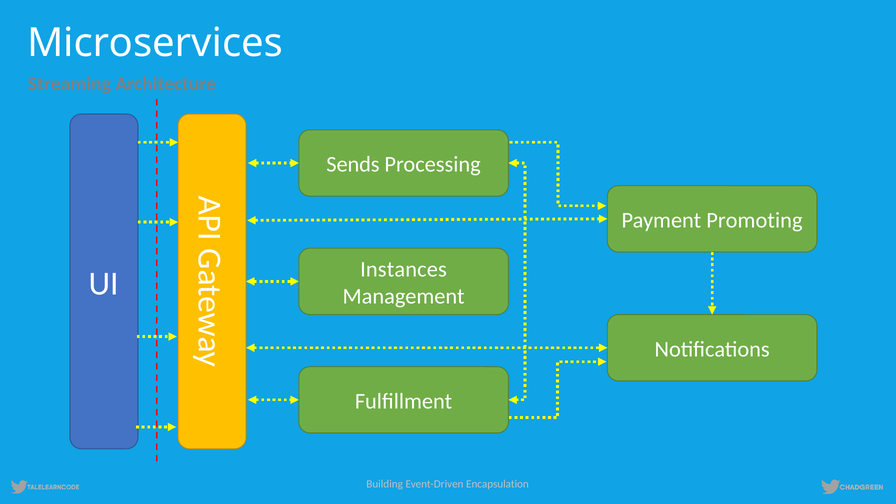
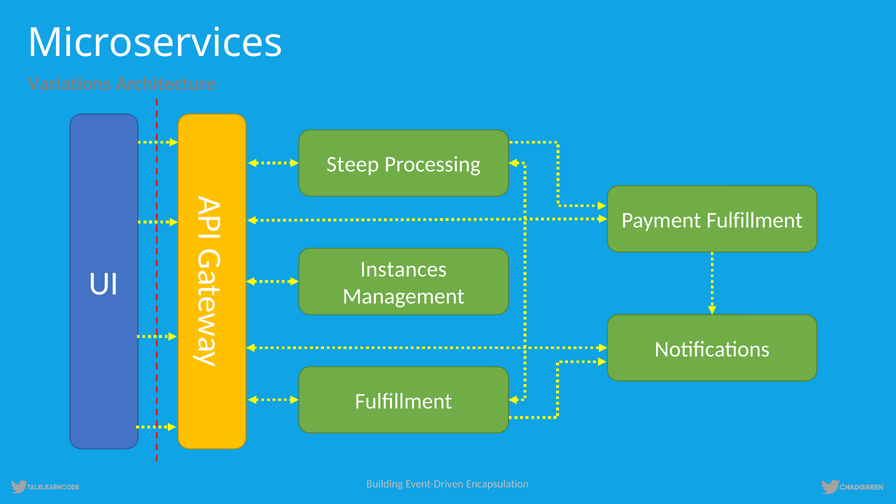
Streaming: Streaming -> Variations (69, 84)
Sends: Sends -> Steep (353, 165)
Payment Promoting: Promoting -> Fulfillment (754, 220)
